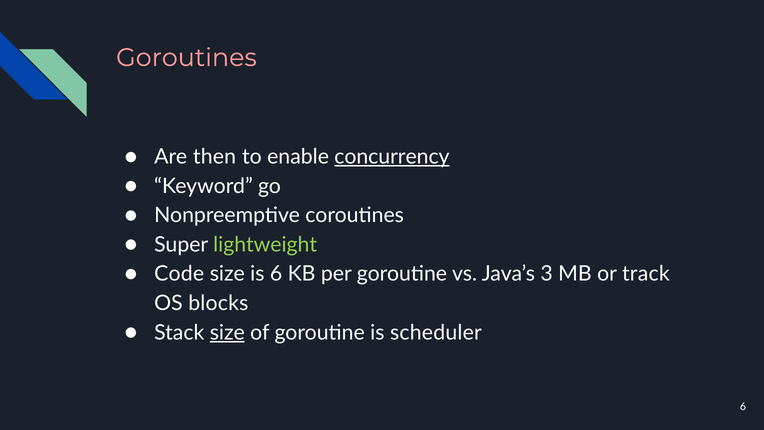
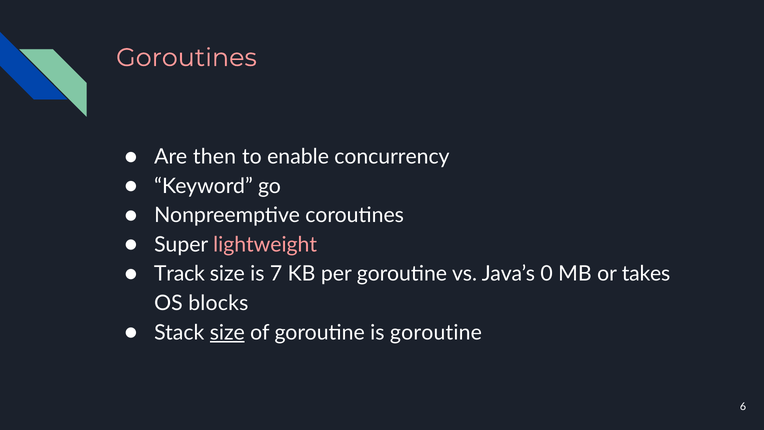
concurrency underline: present -> none (392, 157)
lightweight colour: light green -> pink (265, 245)
Code: Code -> Track (179, 274)
is 6: 6 -> 7 (276, 274)
3: 3 -> 0 (547, 274)
track: track -> takes (646, 274)
is scheduler: scheduler -> goroutine (436, 332)
